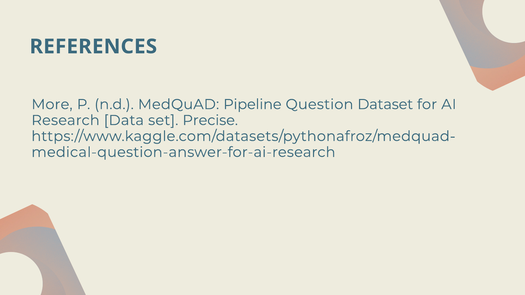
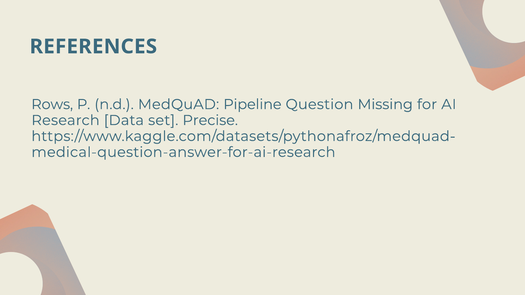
More: More -> Rows (52, 104)
Dataset: Dataset -> Missing (385, 104)
